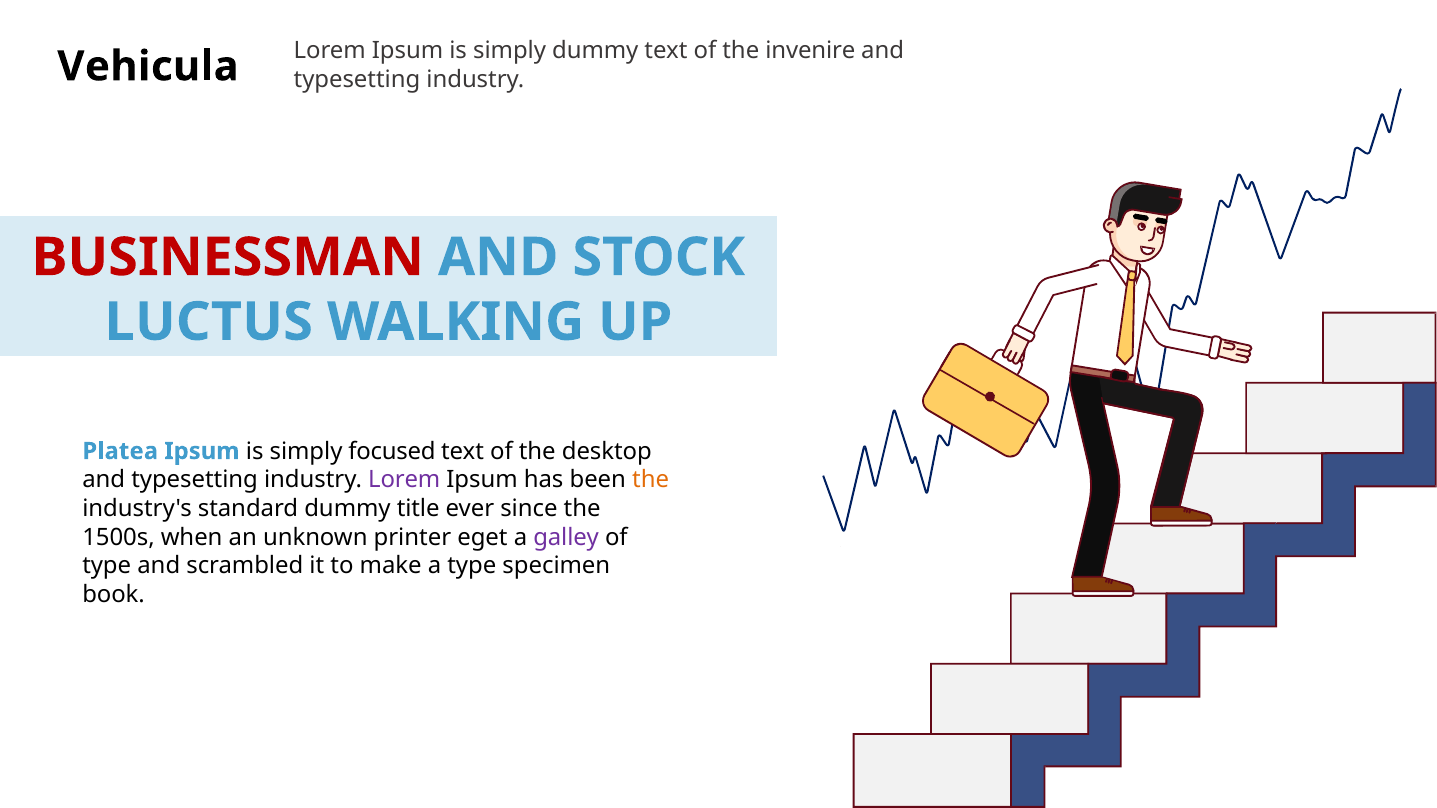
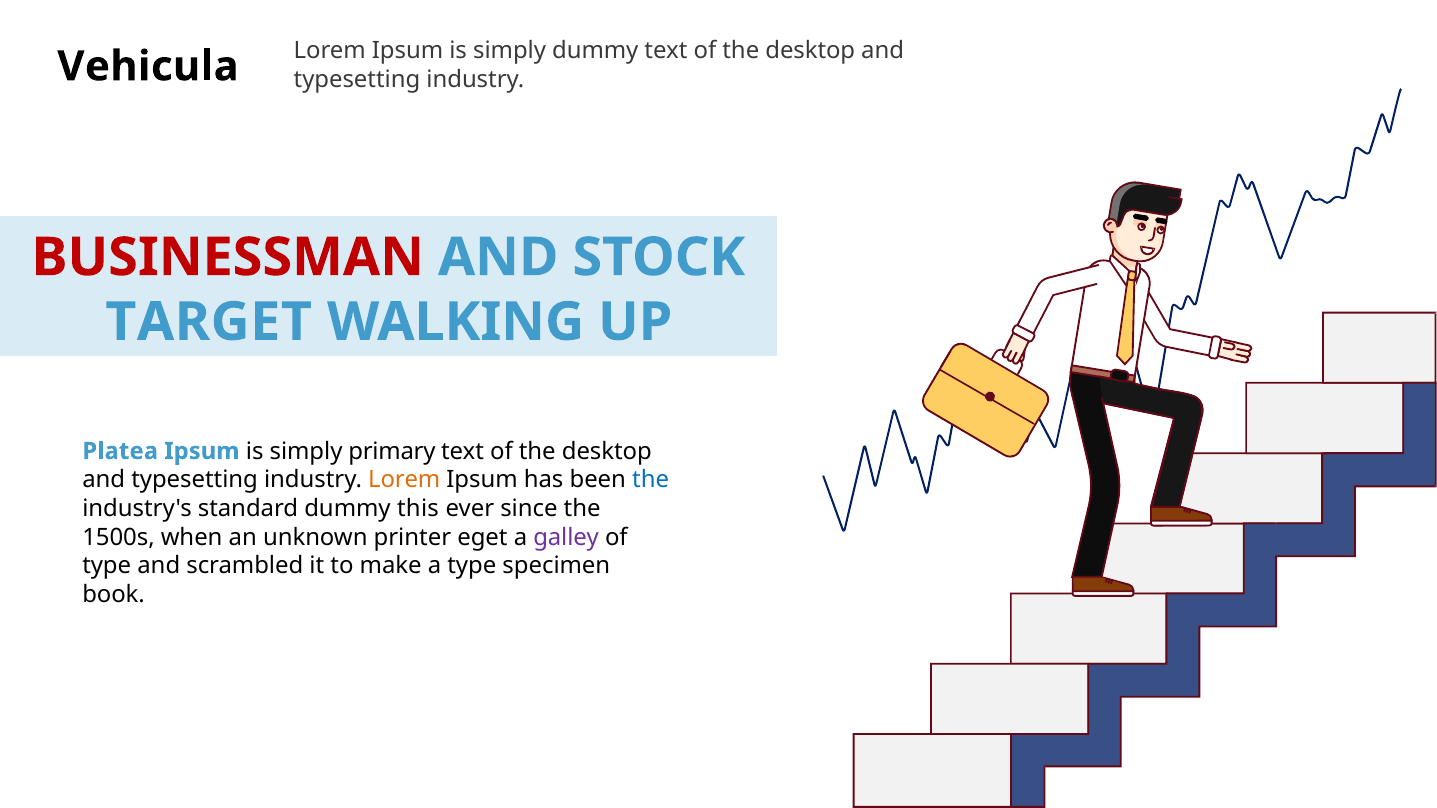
invenire: invenire -> desktop (810, 51)
LUCTUS: LUCTUS -> TARGET (209, 322)
focused: focused -> primary (392, 451)
Lorem colour: purple -> orange (404, 480)
the colour: orange -> blue (651, 480)
title: title -> this (418, 509)
